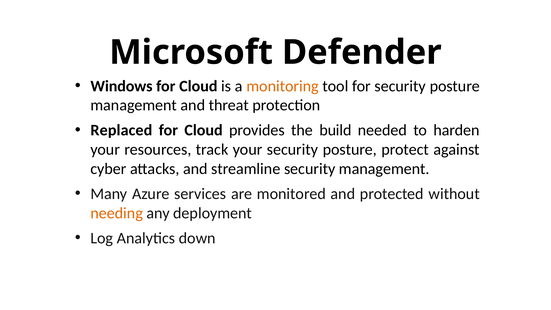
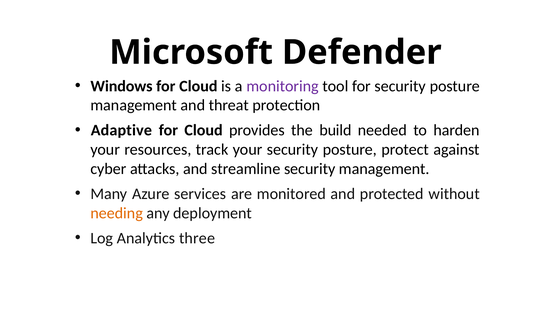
monitoring colour: orange -> purple (283, 86)
Replaced: Replaced -> Adaptive (121, 130)
down: down -> three (197, 238)
